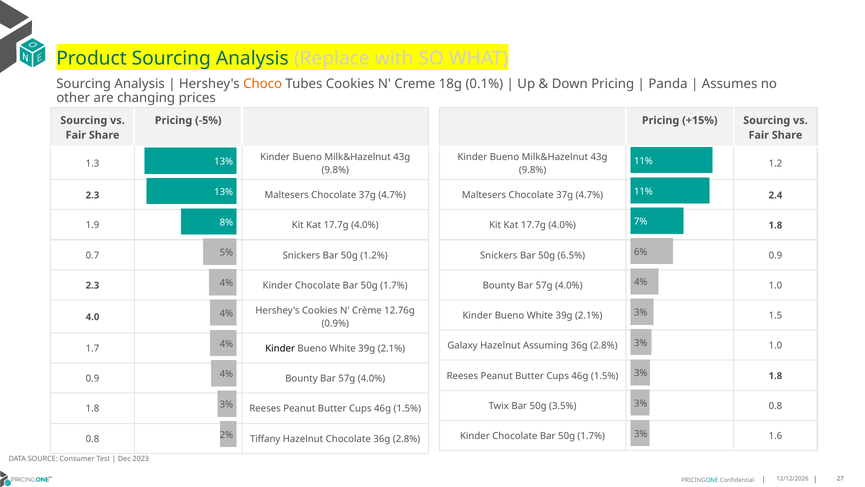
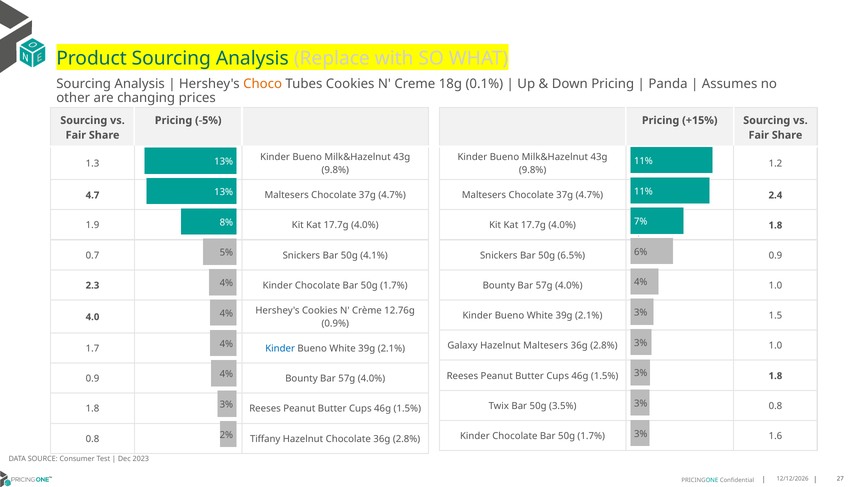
2.3: 2.3 -> 4.7 (92, 195)
1.2%: 1.2% -> 4.1% (374, 255)
Hazelnut Assuming: Assuming -> Maltesers (546, 345)
Kinder colour: black -> blue (280, 348)
